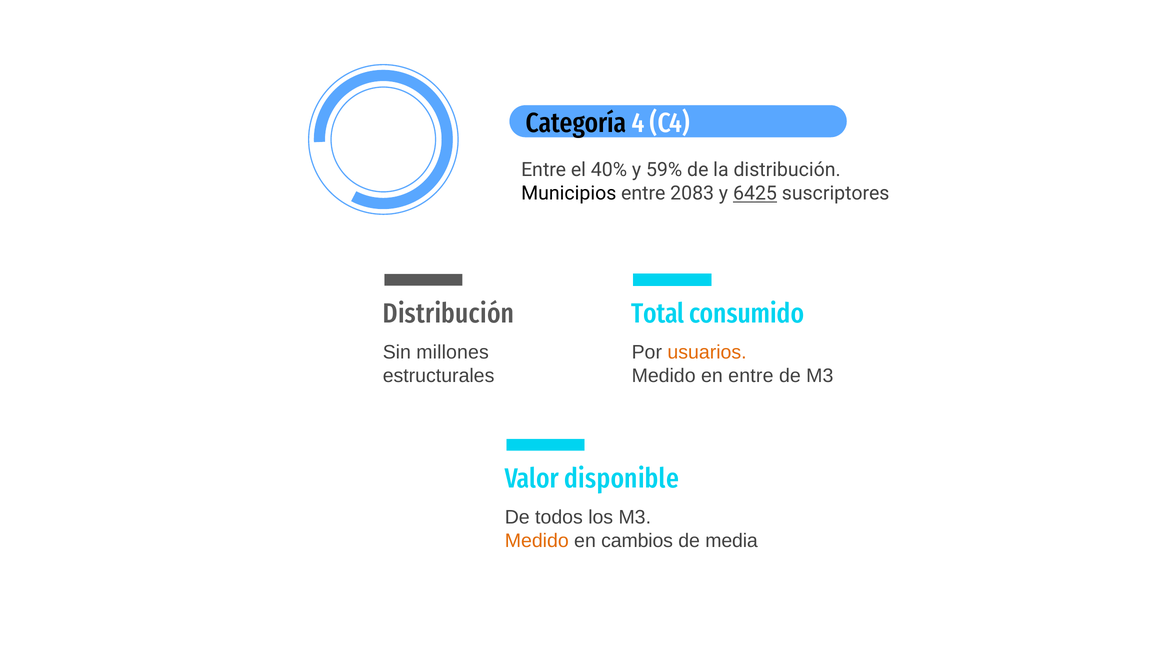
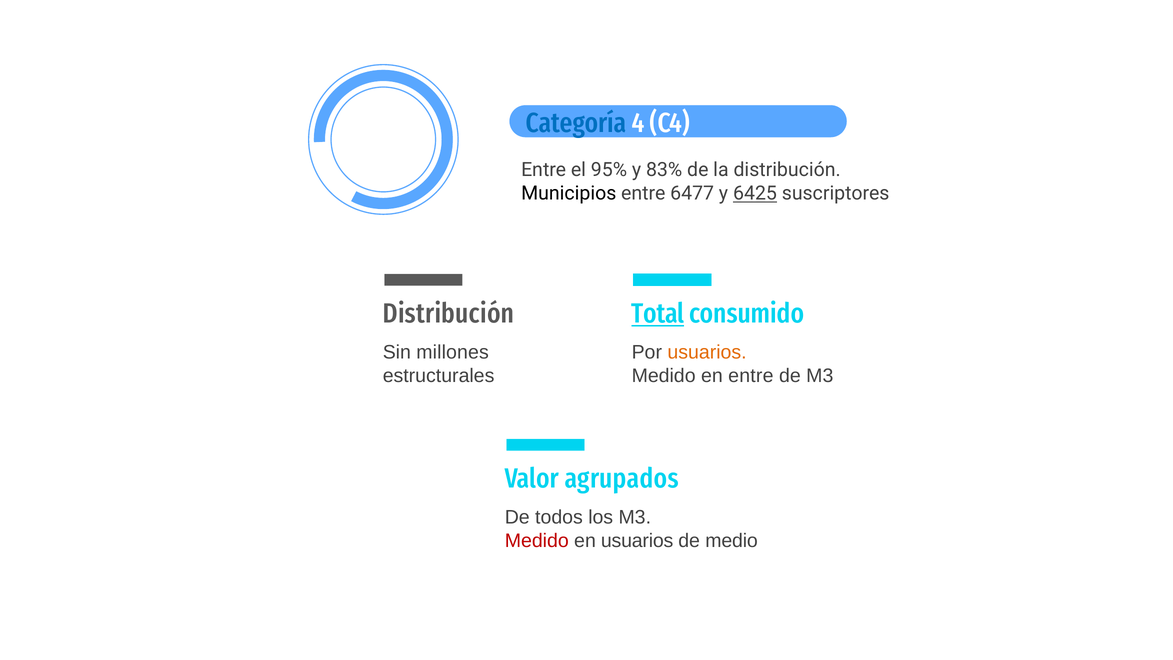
Categoría colour: black -> blue (576, 123)
40%: 40% -> 95% (609, 170)
59%: 59% -> 83% (664, 170)
2083: 2083 -> 6477 (692, 193)
Total underline: none -> present (658, 314)
disponible: disponible -> agrupados (622, 479)
Medido colour: orange -> red (537, 541)
en cambios: cambios -> usuarios (637, 541)
media: media -> medio (732, 541)
